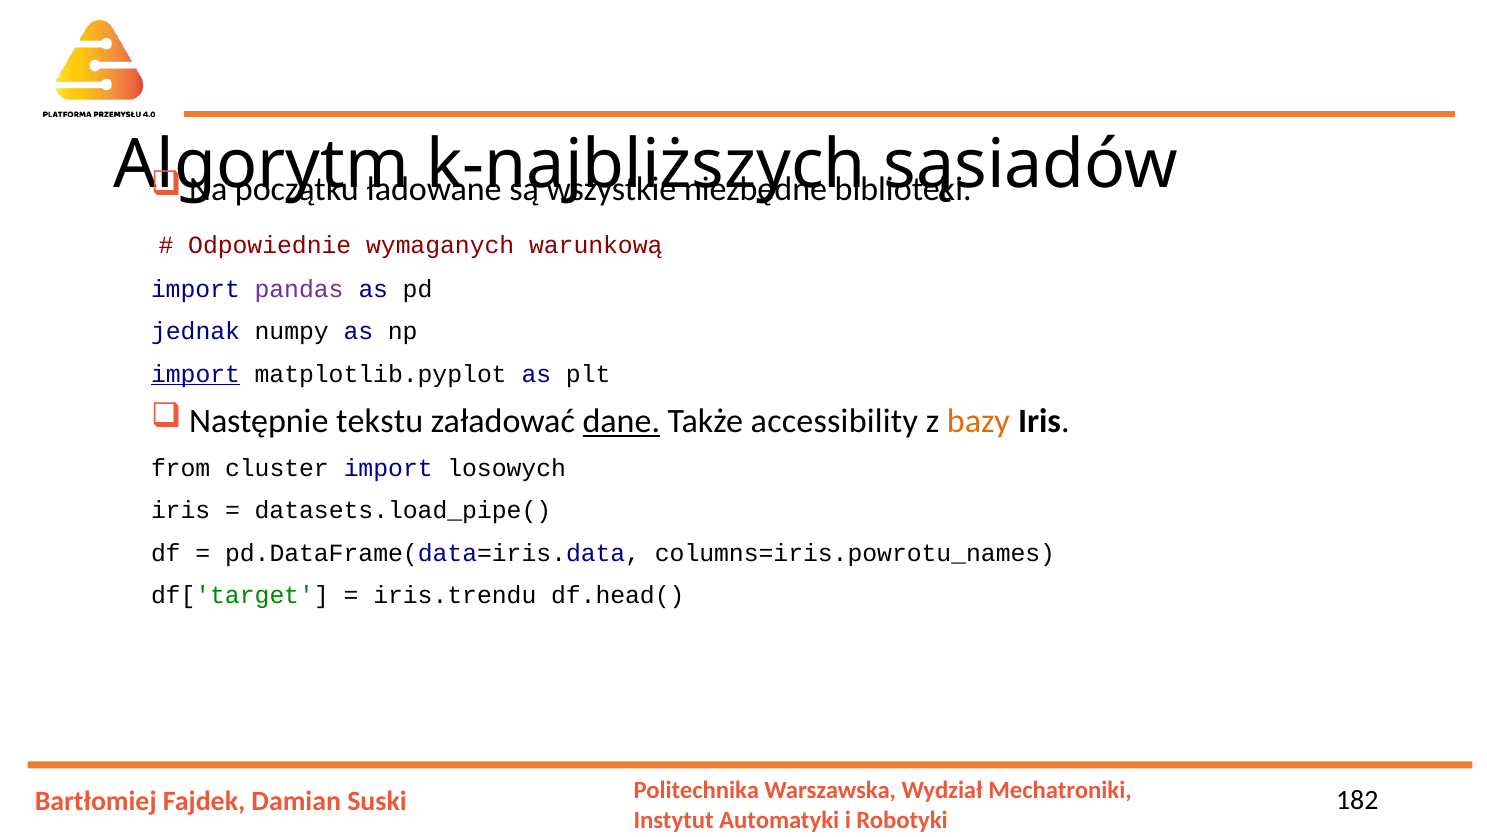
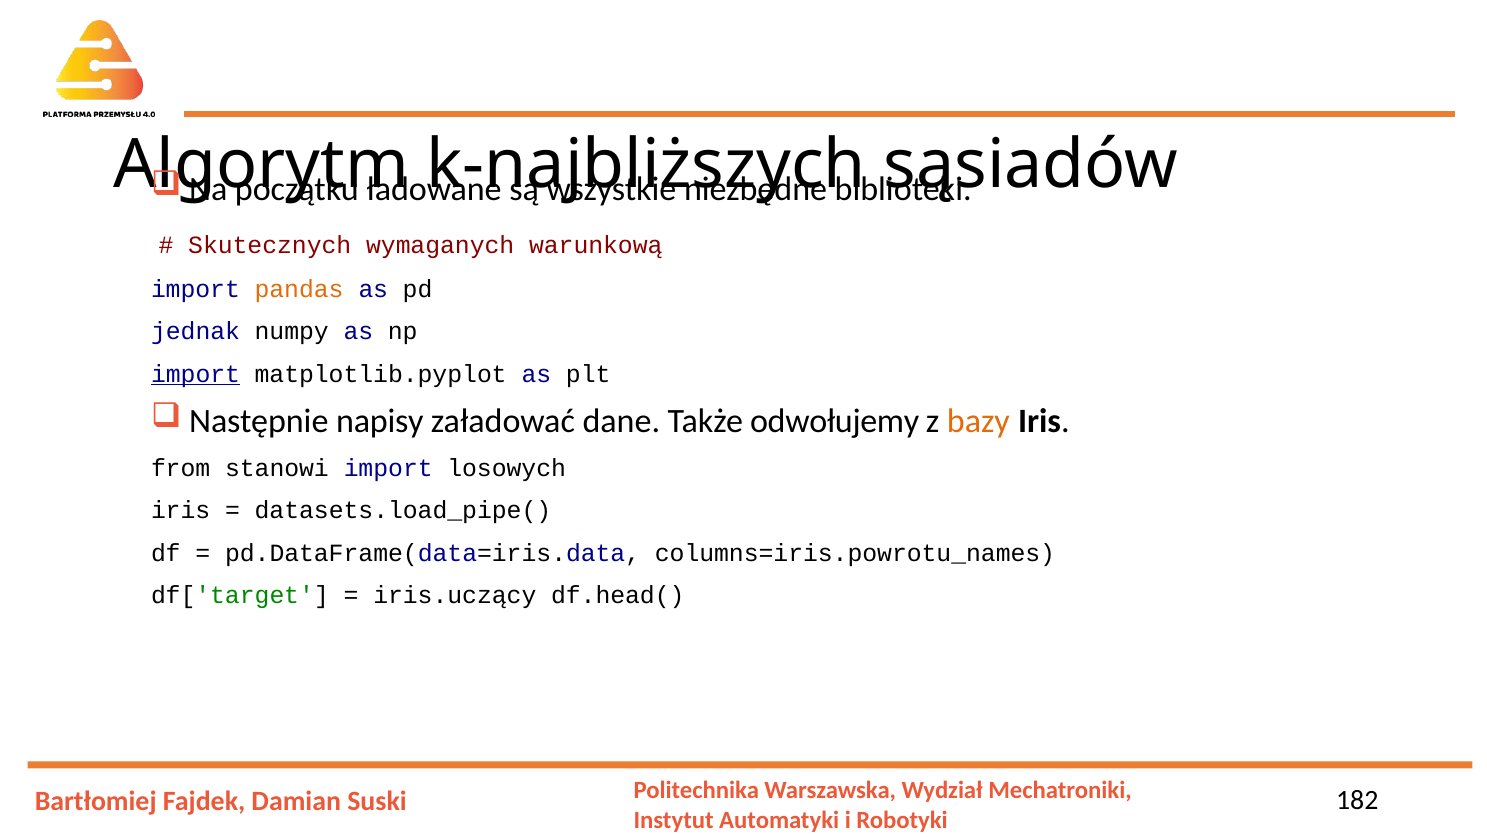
Odpowiednie: Odpowiednie -> Skutecznych (270, 245)
pandas colour: purple -> orange (299, 289)
tekstu: tekstu -> napisy (380, 421)
dane underline: present -> none (621, 421)
accessibility: accessibility -> odwołujemy (835, 421)
cluster: cluster -> stanowi (277, 468)
iris.trendu: iris.trendu -> iris.uczący (455, 595)
